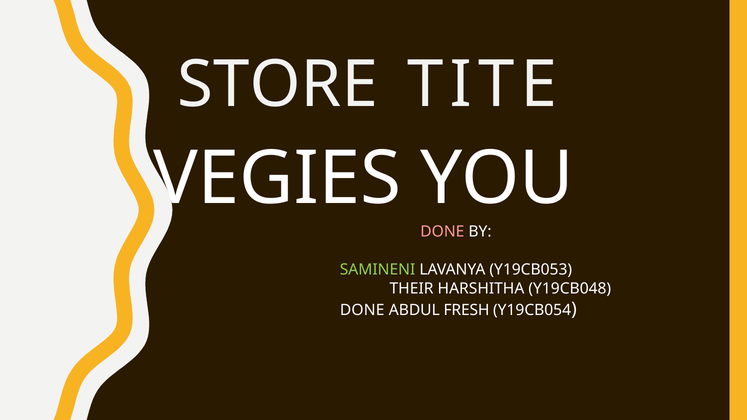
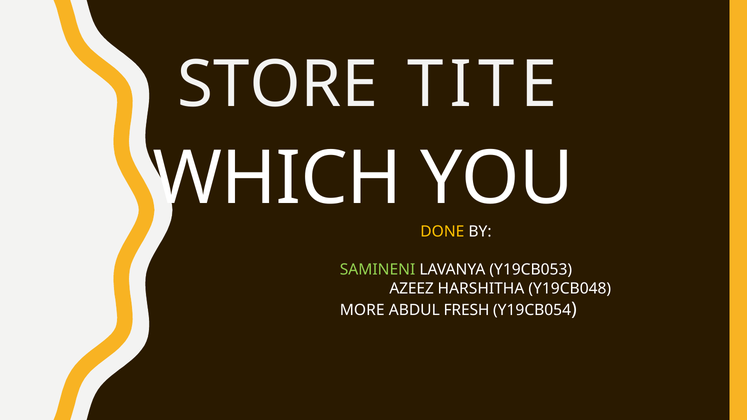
VEGIES: VEGIES -> WHICH (277, 179)
DONE colour: pink -> yellow (442, 232)
THEIR: THEIR -> AZEEZ (412, 289)
DONE: DONE -> MORE (362, 310)
